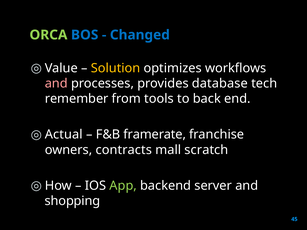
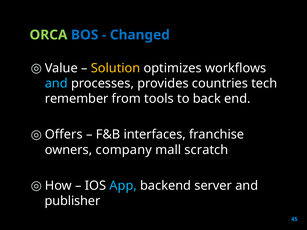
and colour: pink -> light blue (56, 83)
database: database -> countries (220, 83)
Actual: Actual -> Offers (64, 135)
framerate: framerate -> interfaces (155, 135)
contracts: contracts -> company (124, 150)
App colour: light green -> light blue (123, 186)
shopping: shopping -> publisher (72, 201)
